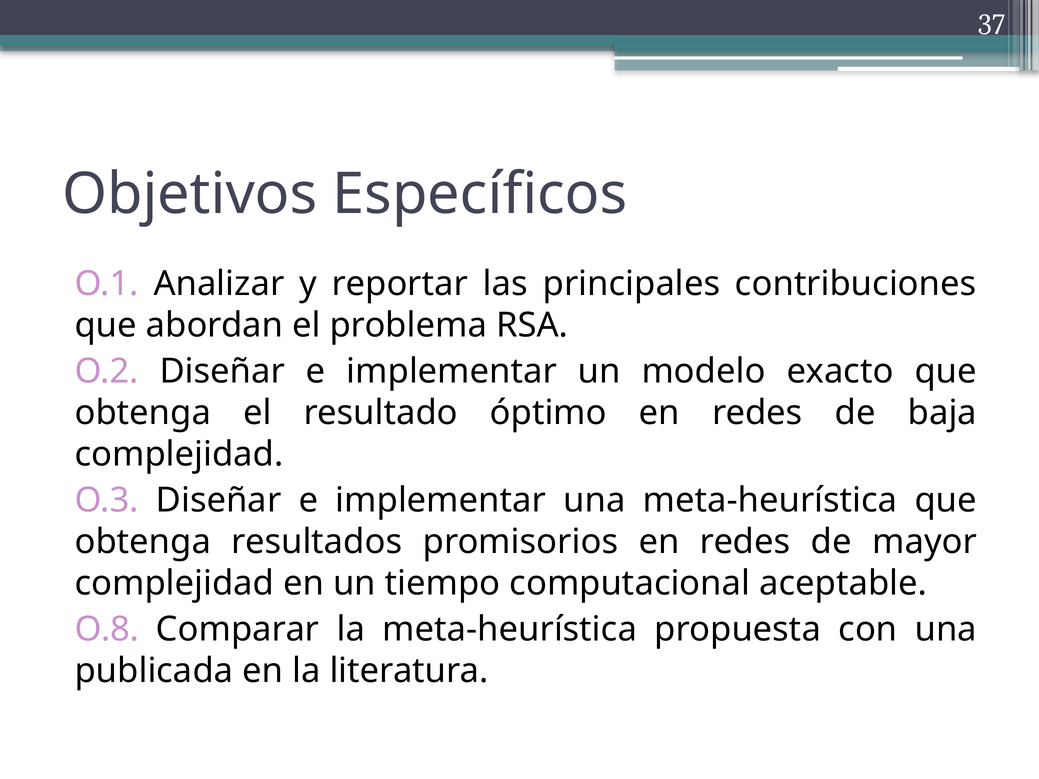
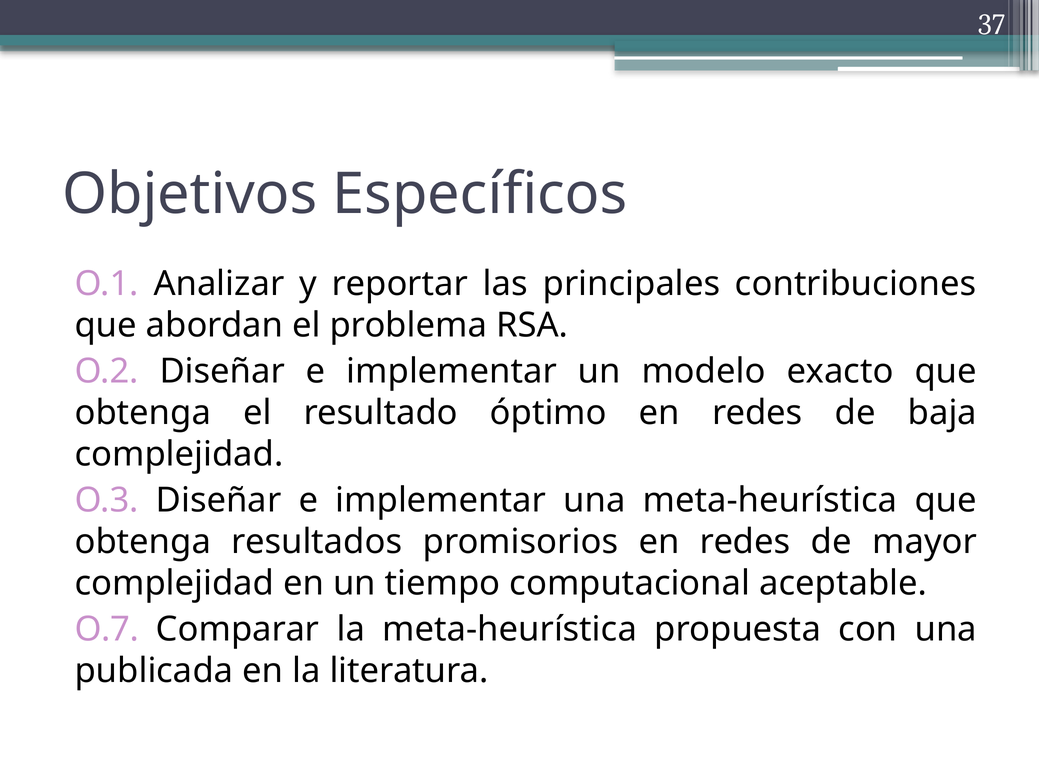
O.8: O.8 -> O.7 (107, 629)
